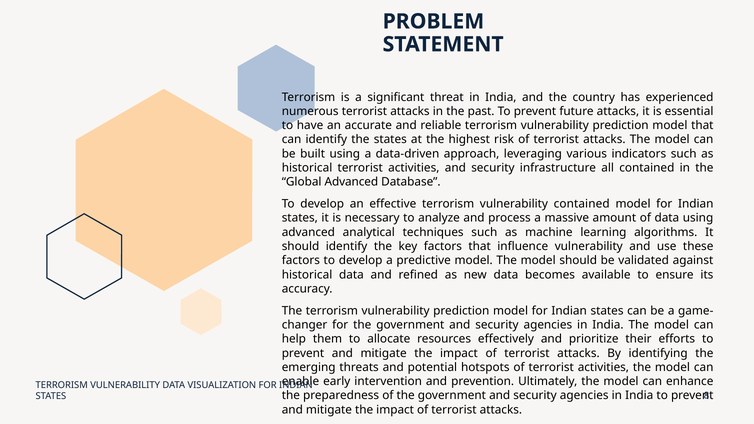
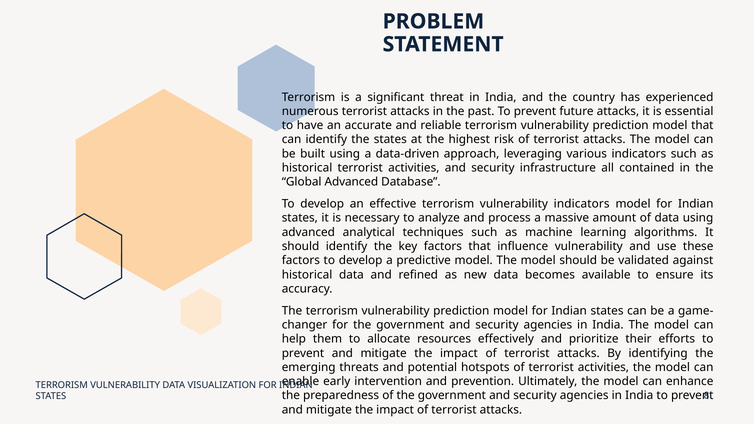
vulnerability contained: contained -> indicators (582, 204)
